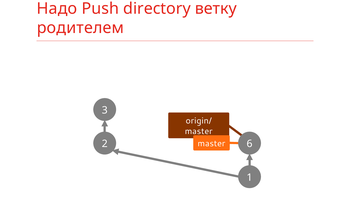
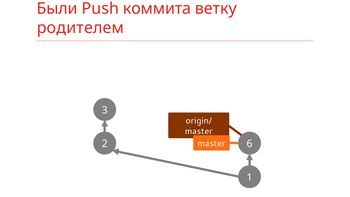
Надо: Надо -> Были (57, 9)
directory: directory -> коммита (157, 9)
